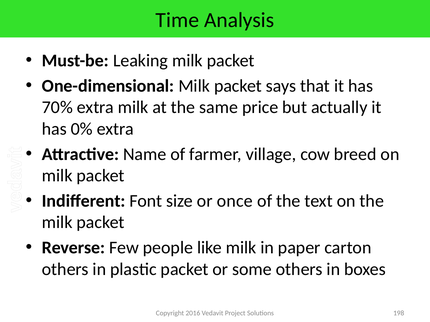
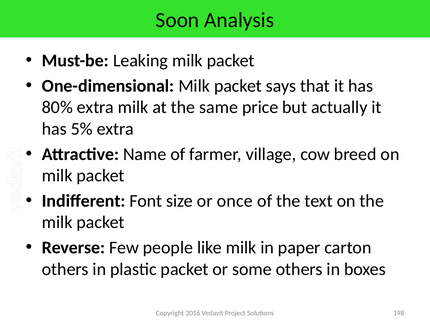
Time: Time -> Soon (177, 20)
70%: 70% -> 80% (57, 108)
0%: 0% -> 5% (82, 129)
